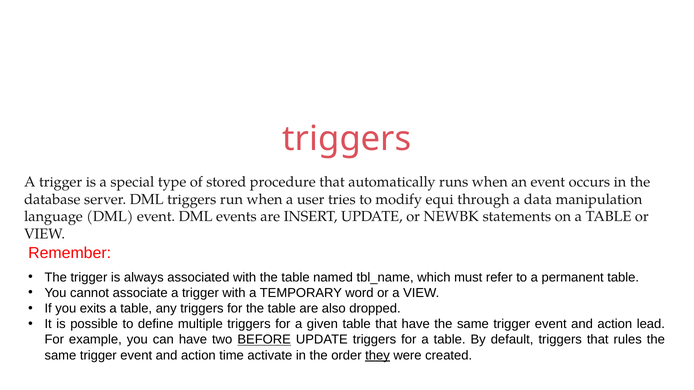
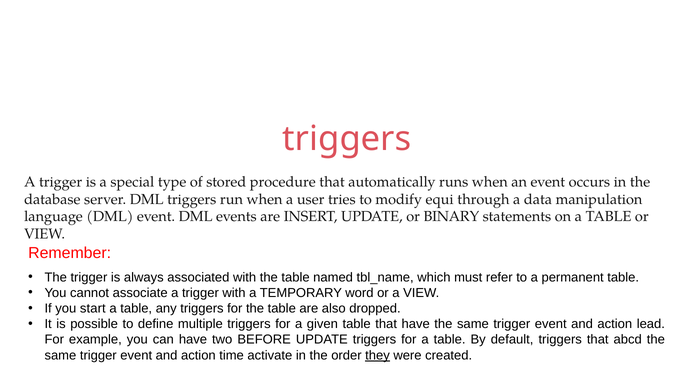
NEWBK: NEWBK -> BINARY (451, 217)
exits: exits -> start (93, 309)
BEFORE underline: present -> none (264, 340)
rules: rules -> abcd (628, 340)
